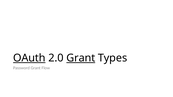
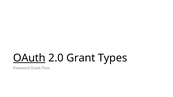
Grant underline: present -> none (81, 58)
